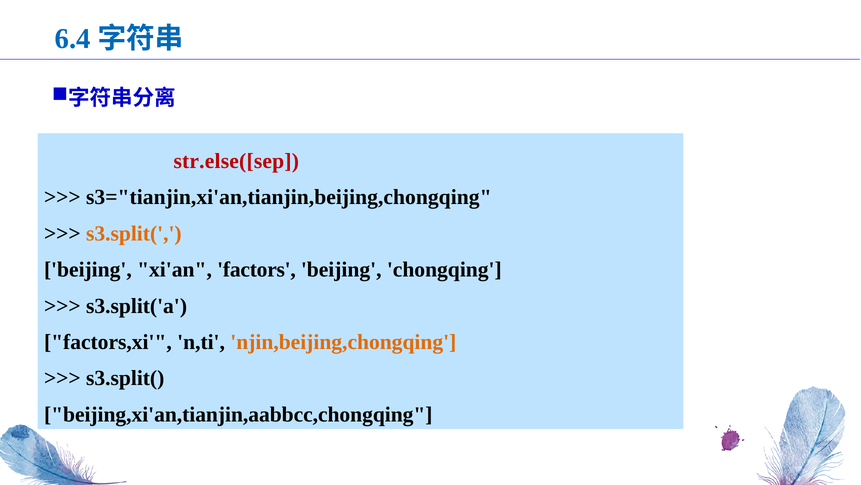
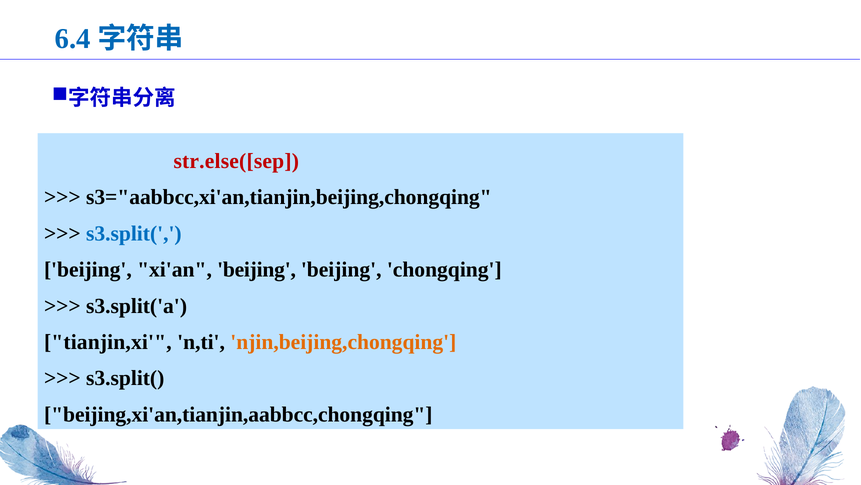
s3="tianjin,xi'an,tianjin,beijing,chongqing: s3="tianjin,xi'an,tianjin,beijing,chongqing -> s3="aabbcc,xi'an,tianjin,beijing,chongqing (289, 197)
s3.split( colour: orange -> blue (134, 233)
xi'an factors: factors -> beijing (257, 269)
factors,xi: factors,xi -> tianjin,xi (108, 342)
